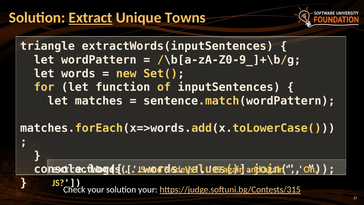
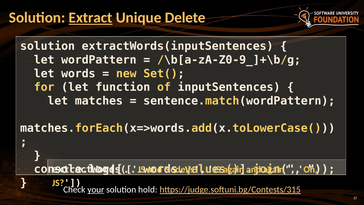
Towns: Towns -> Delete (185, 18)
triangle: triangle -> solution (48, 46)
your underline: none -> present (96, 189)
solution your: your -> hold (148, 189)
